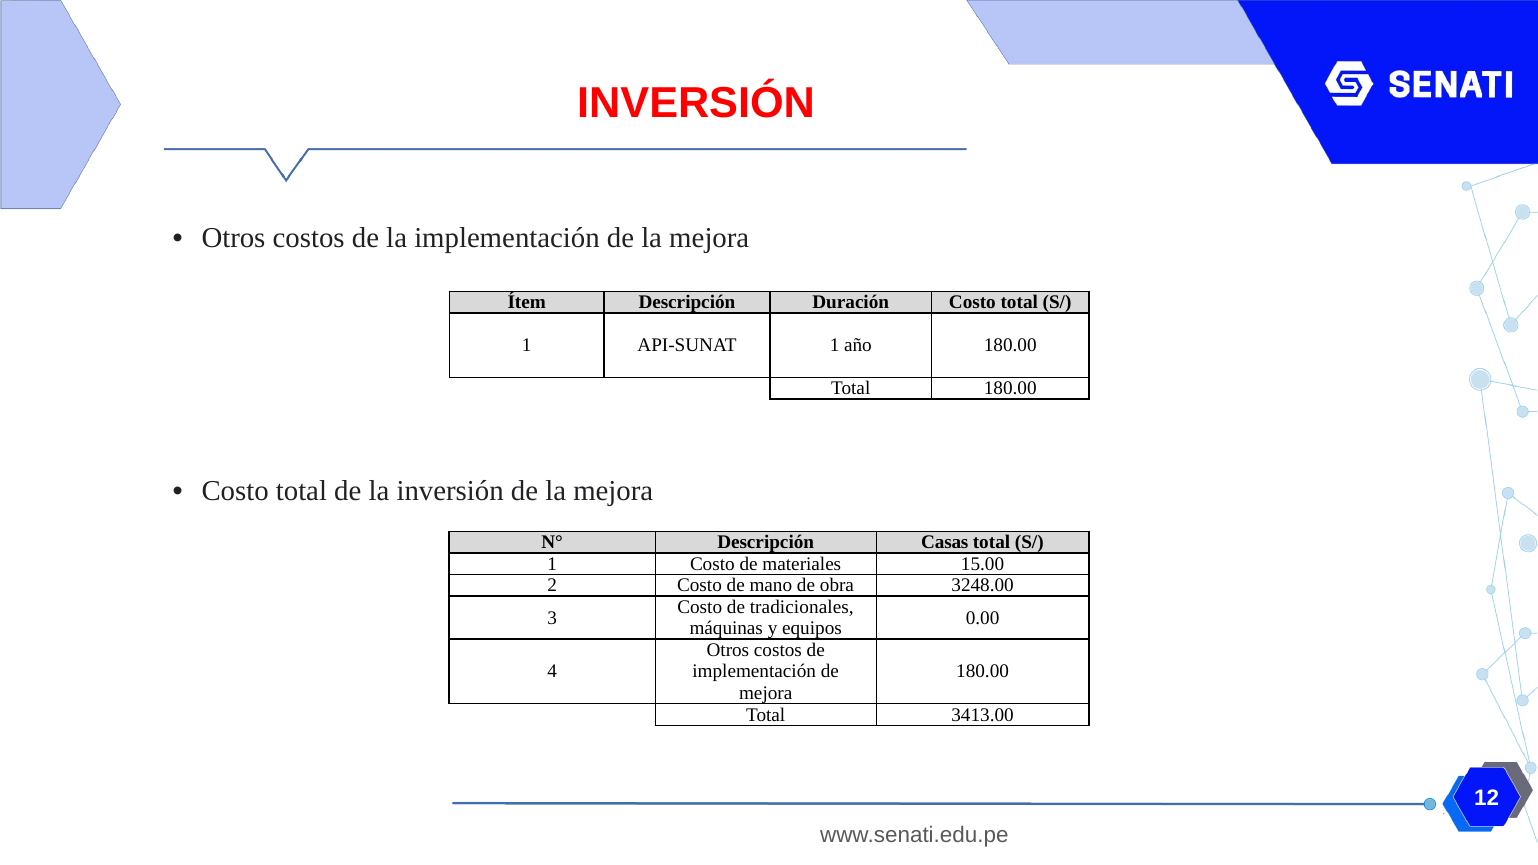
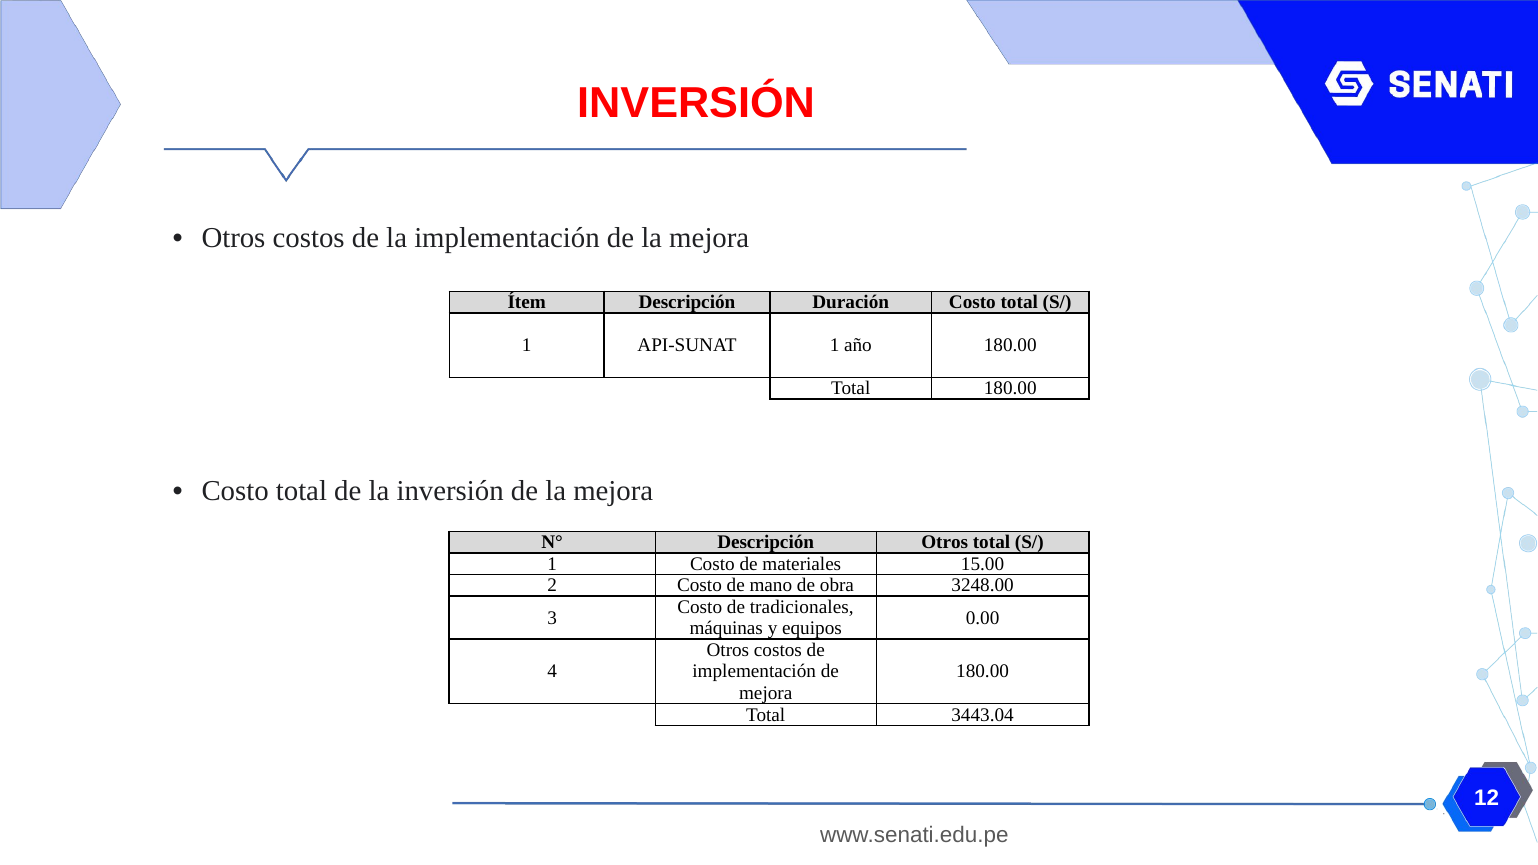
Descripción Casas: Casas -> Otros (945, 542)
3413.00: 3413.00 -> 3443.04 (983, 715)
